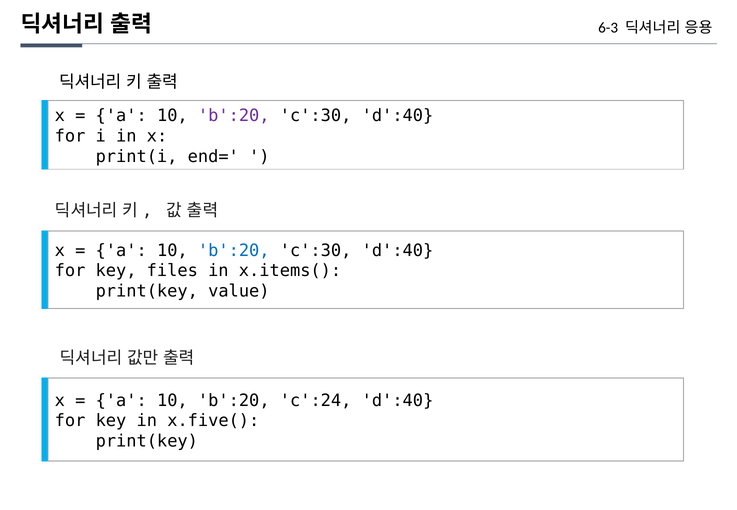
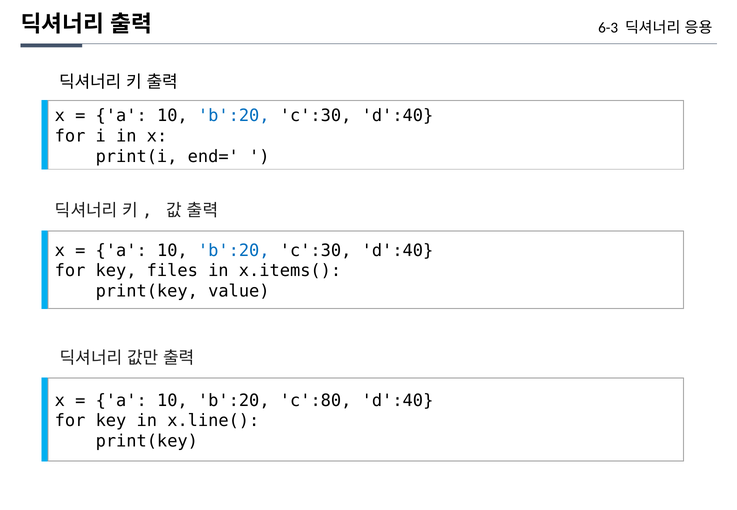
b':20 colour: purple -> blue (234, 116)
c':24: c':24 -> c':80 (316, 401)
x.five(: x.five( -> x.line( (213, 421)
